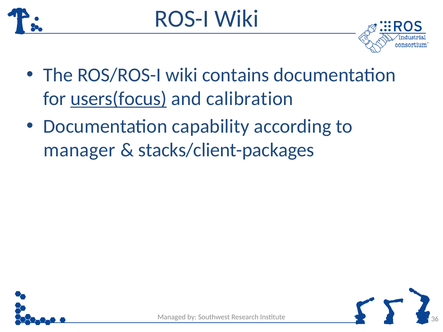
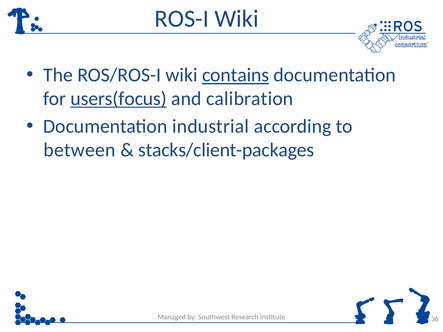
contains underline: none -> present (236, 75)
capability: capability -> industrial (211, 126)
manager: manager -> between (79, 150)
